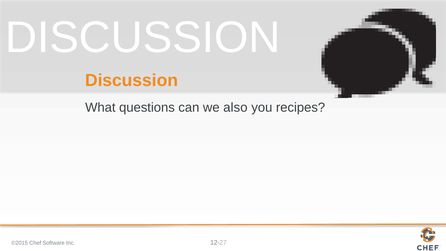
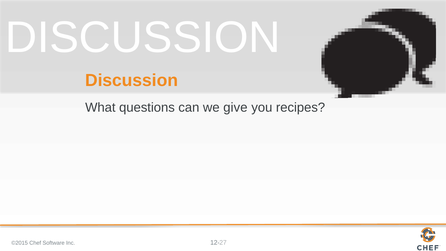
also: also -> give (235, 107)
